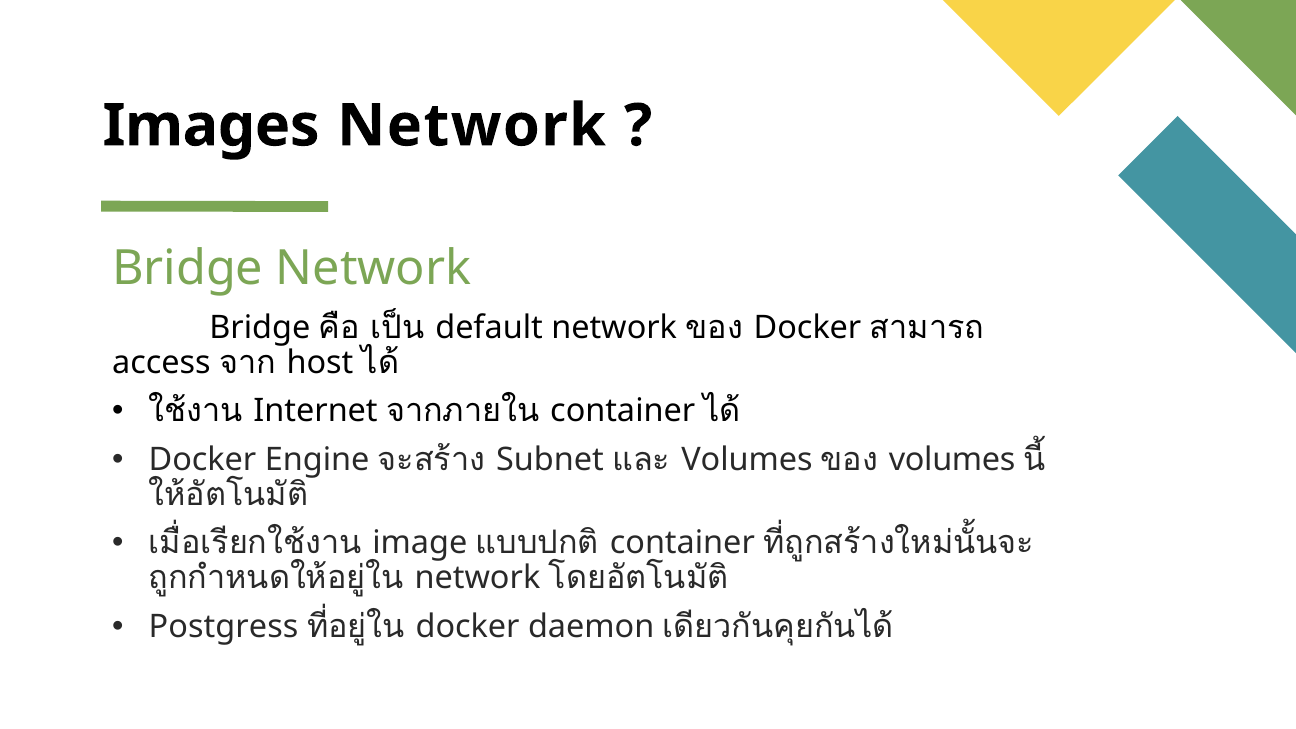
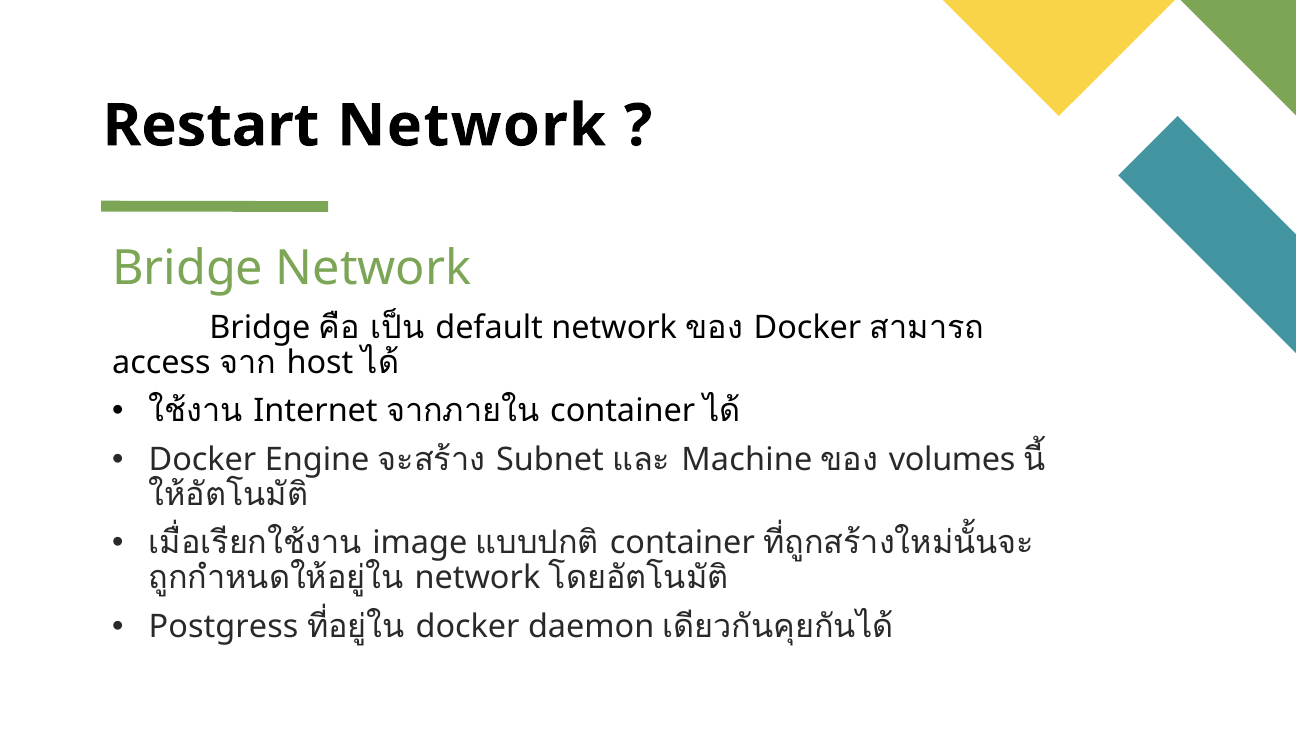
Images: Images -> Restart (211, 126)
Volumes: Volumes -> Machine (747, 460)
